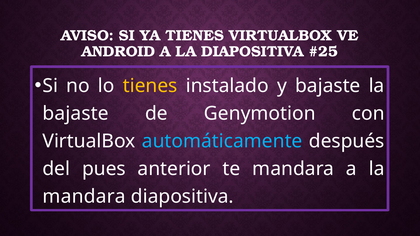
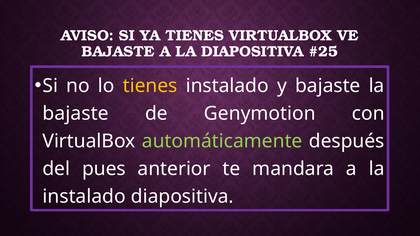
ANDROID: ANDROID -> BAJASTE (118, 52)
automáticamente colour: light blue -> light green (222, 141)
mandara: mandara -> instalado (84, 197)
